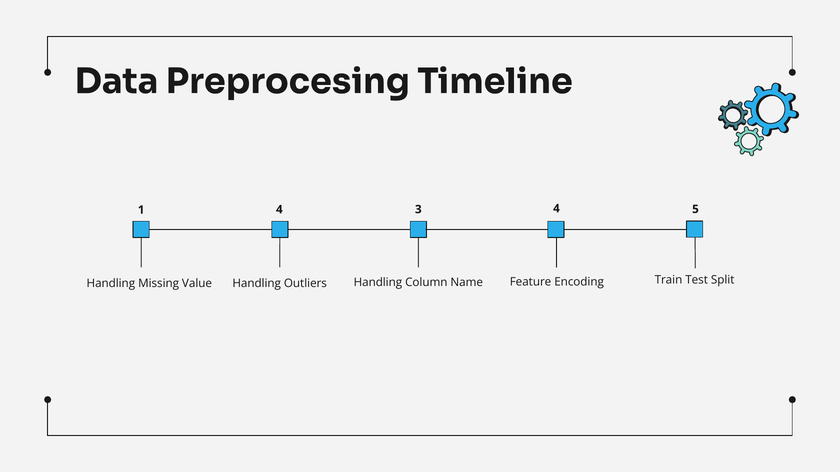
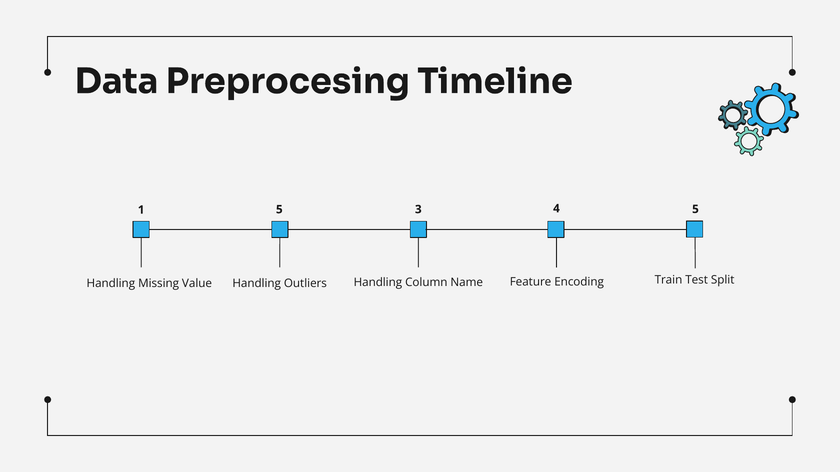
1 4: 4 -> 5 (279, 210)
